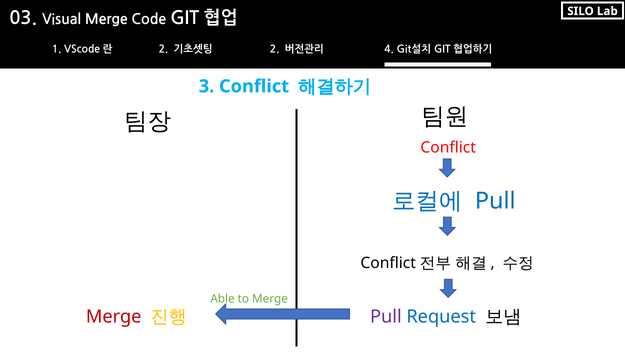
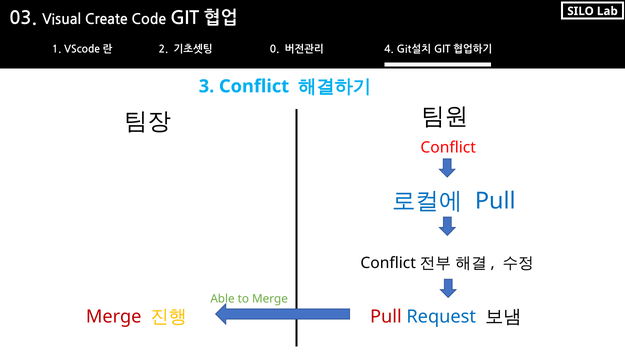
Visual Merge: Merge -> Create (106, 19)
2: 2 -> 0 (275, 49)
Pull colour: purple -> red (386, 317)
